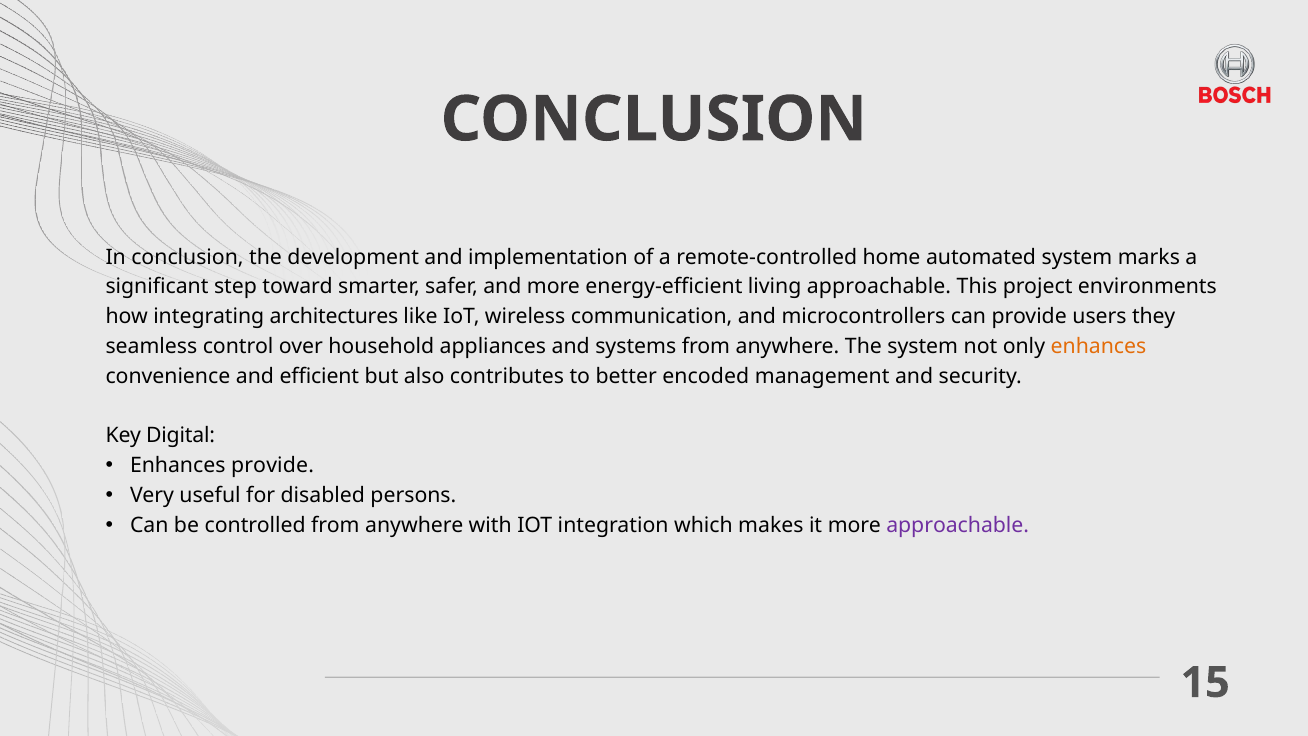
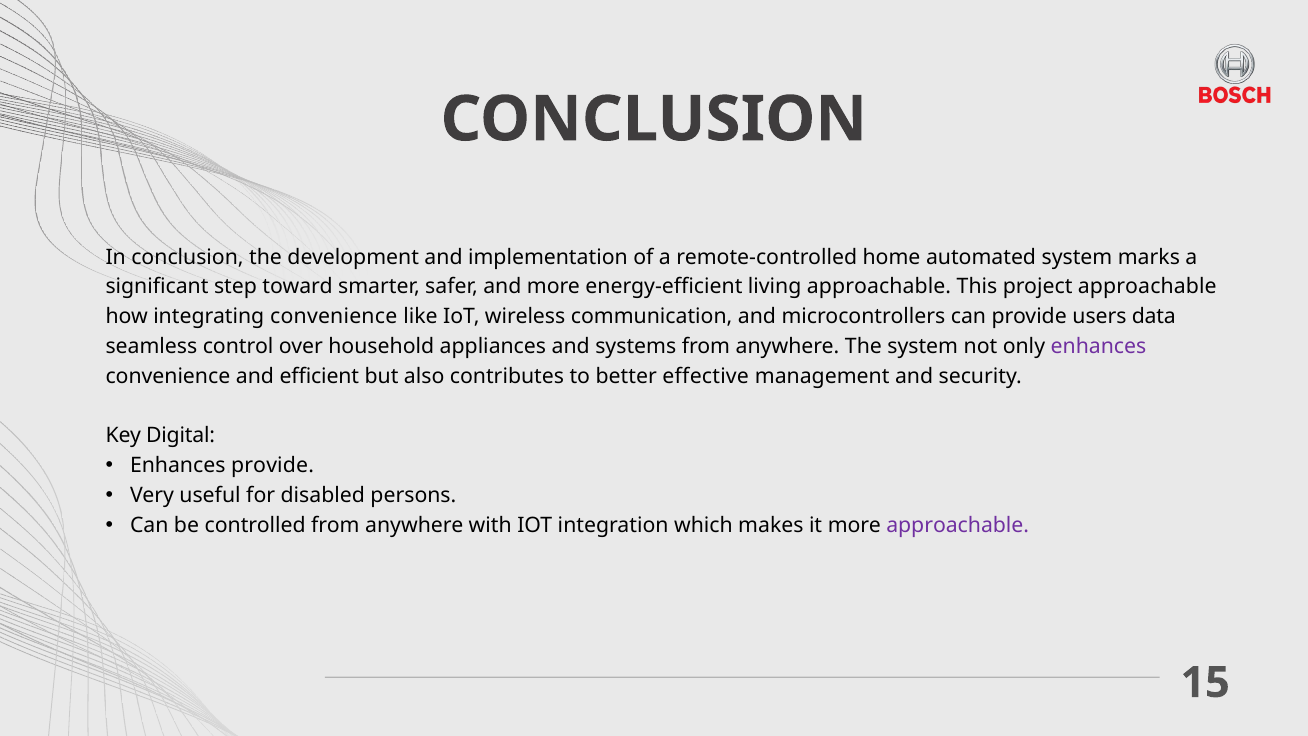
project environments: environments -> approachable (1147, 287)
integrating architectures: architectures -> convenience (334, 317)
they: they -> data (1154, 317)
enhances colour: orange -> purple (1098, 346)
encoded: encoded -> effective (706, 376)
